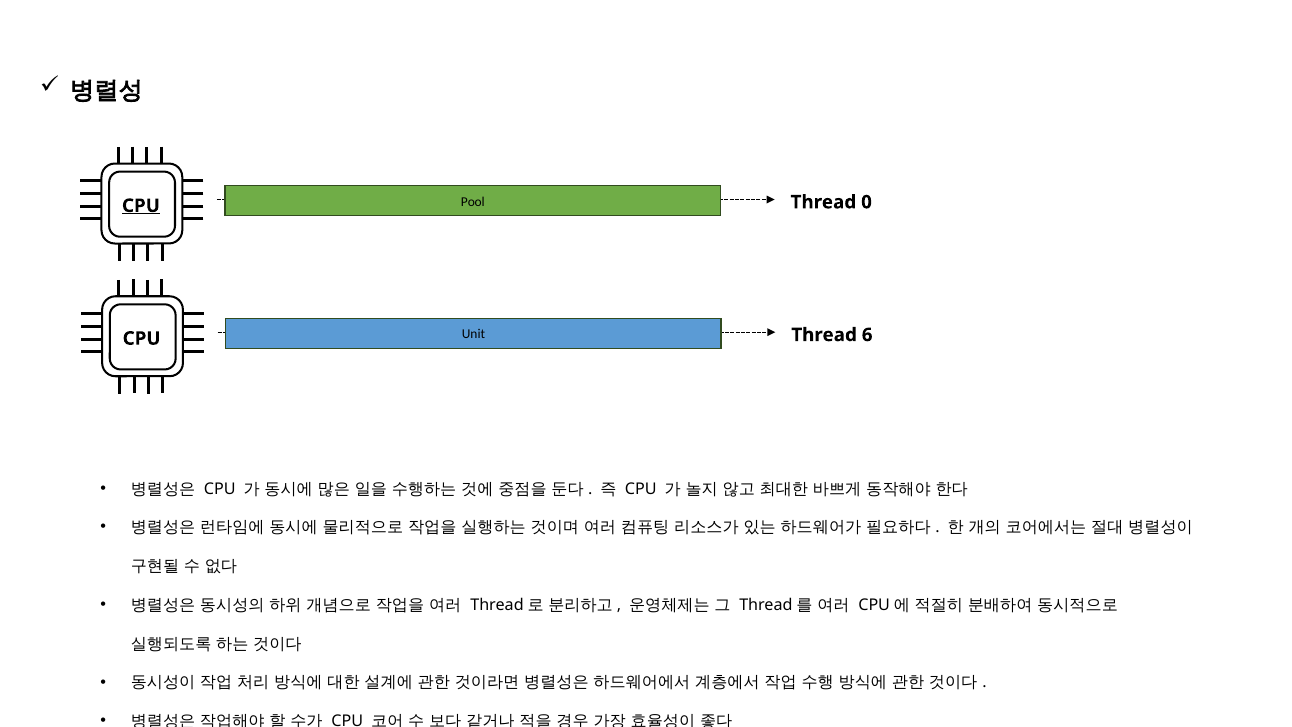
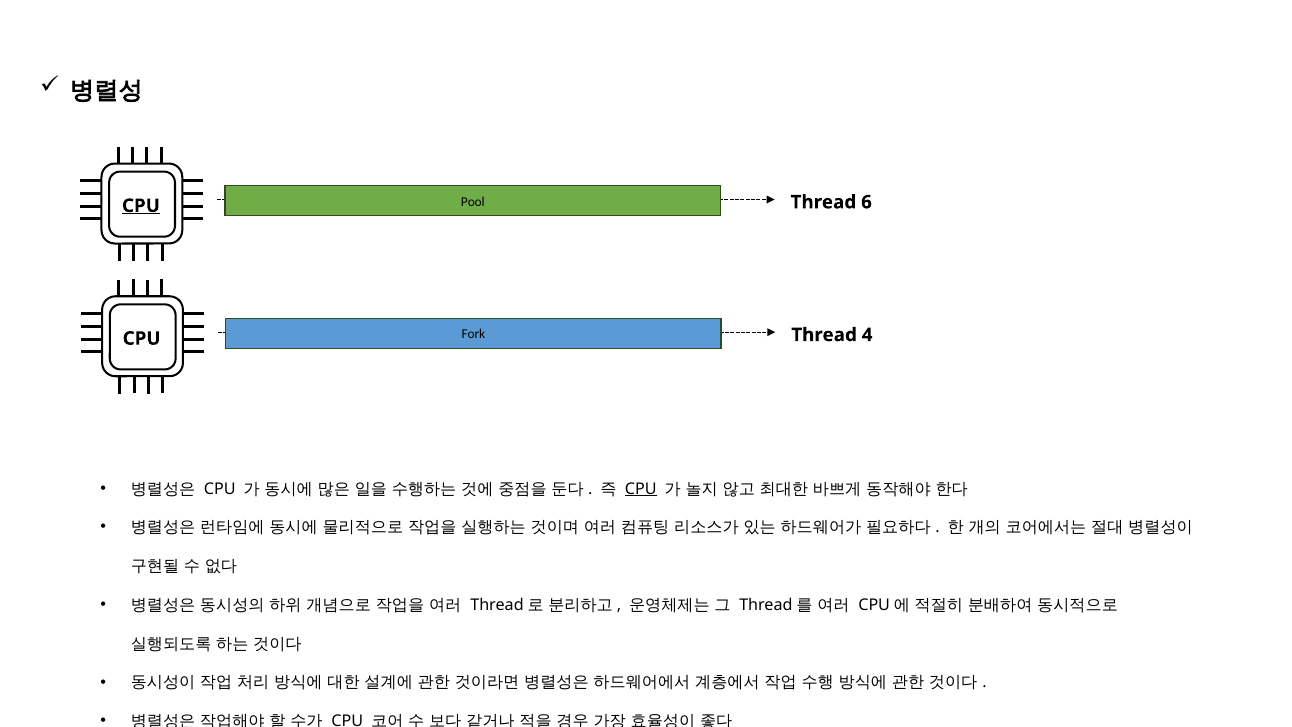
0: 0 -> 6 (867, 202)
Unit: Unit -> Fork (474, 334)
6: 6 -> 4 (867, 335)
CPU underline: none -> present (641, 489)
